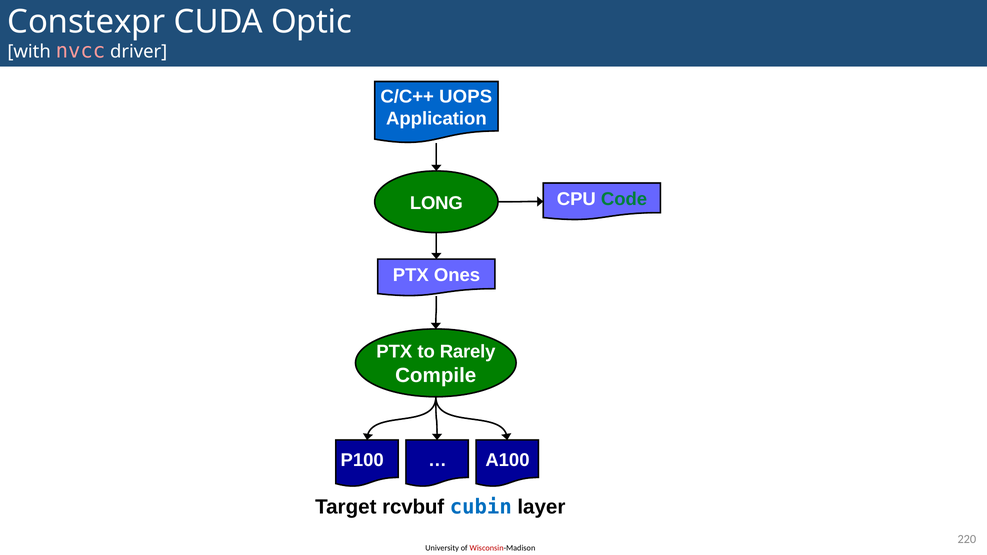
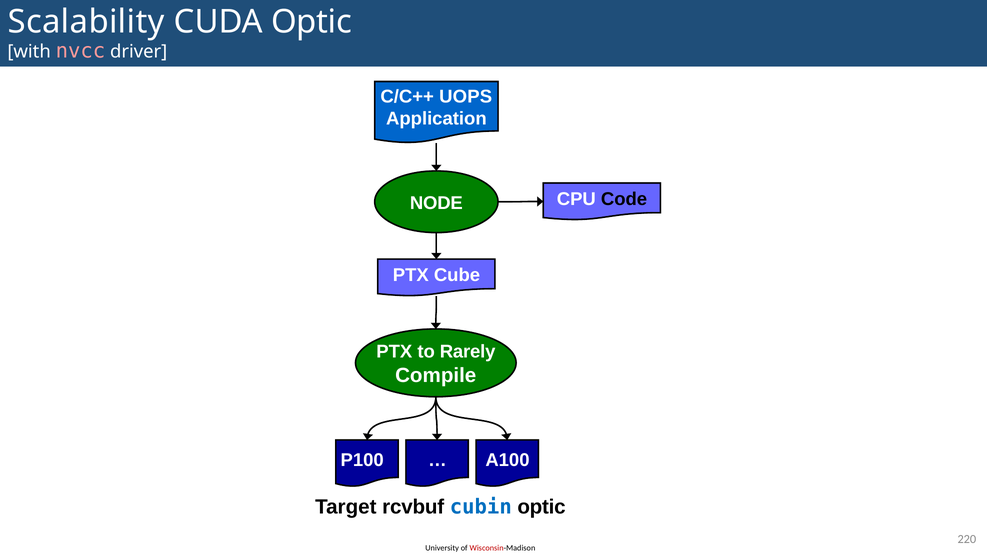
Constexpr: Constexpr -> Scalability (86, 22)
Code colour: green -> black (624, 199)
LONG: LONG -> NODE (436, 203)
Ones: Ones -> Cube (457, 275)
cubin layer: layer -> optic (542, 507)
